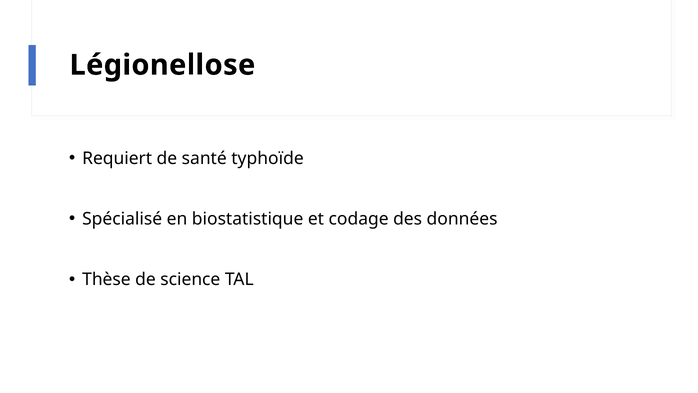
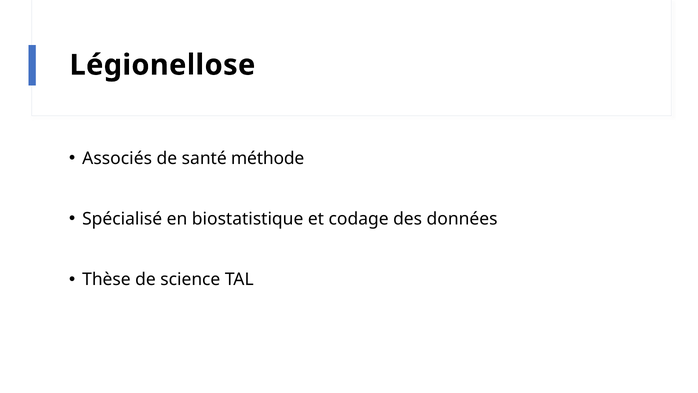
Requiert: Requiert -> Associés (117, 158)
typhoïde: typhoïde -> méthode (268, 158)
